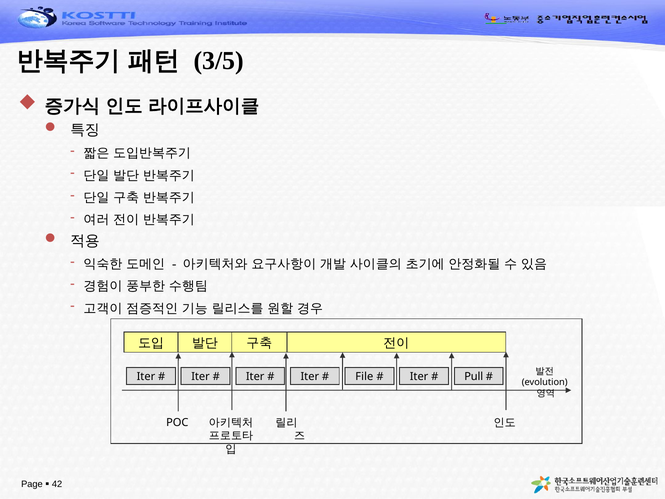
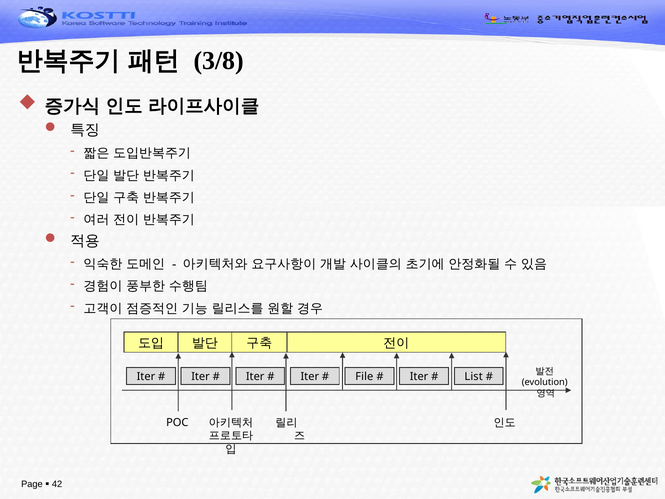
3/5: 3/5 -> 3/8 (219, 61)
Pull: Pull -> List (474, 377)
